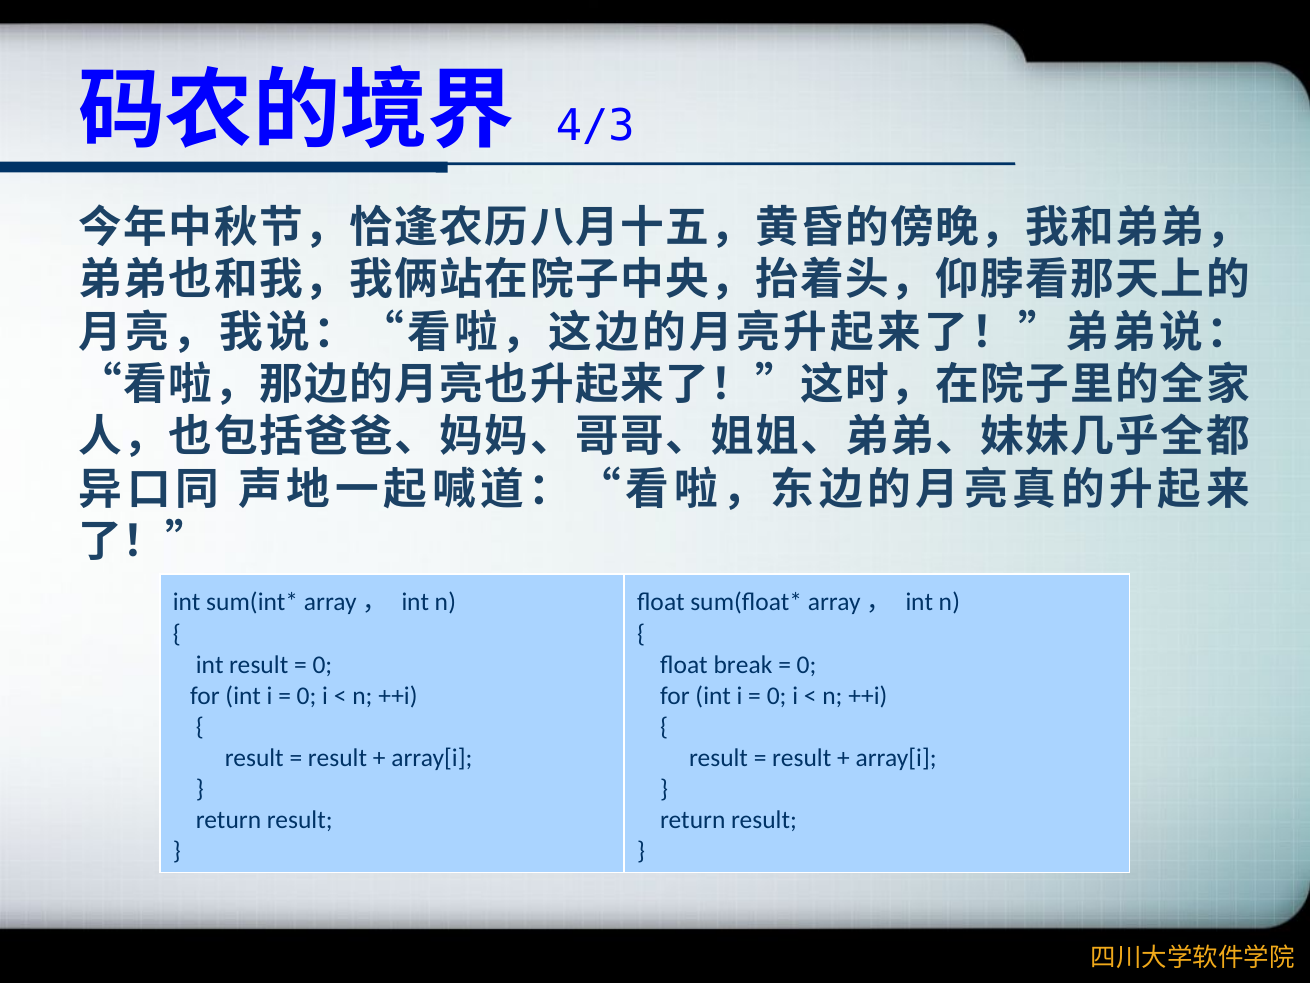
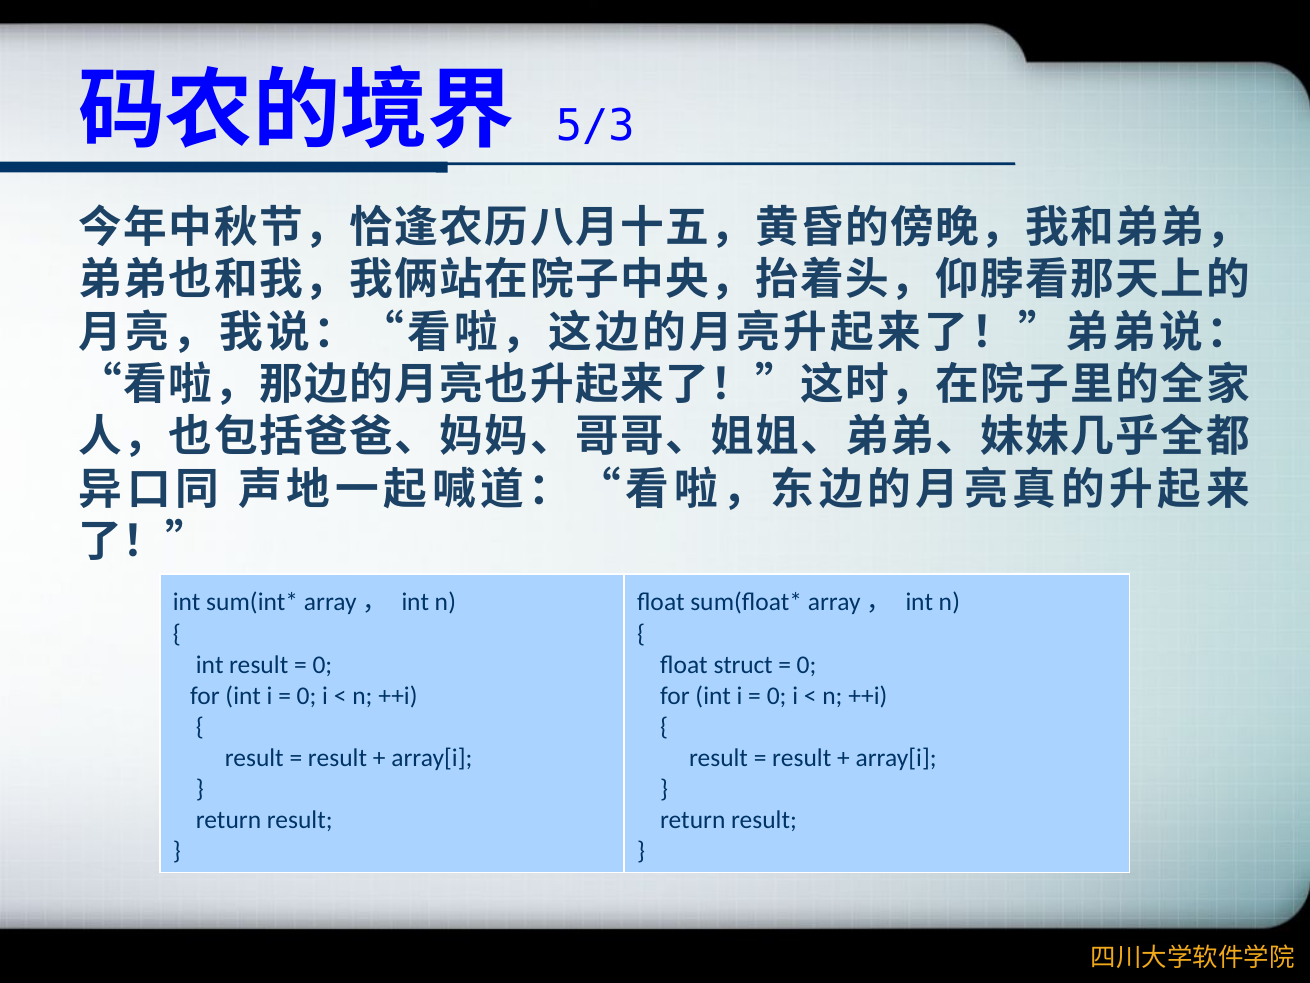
4/3: 4/3 -> 5/3 (595, 126)
break: break -> struct (743, 664)
